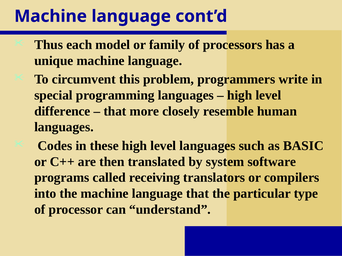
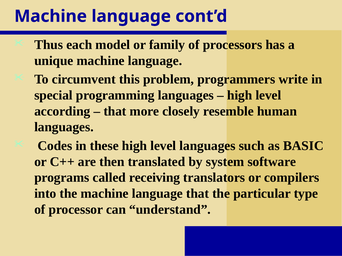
difference: difference -> according (62, 111)
